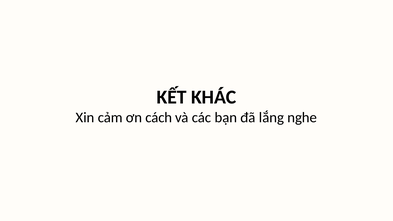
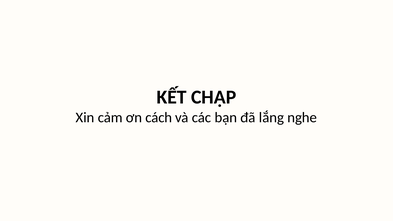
KHÁC: KHÁC -> CHẬP (214, 97)
